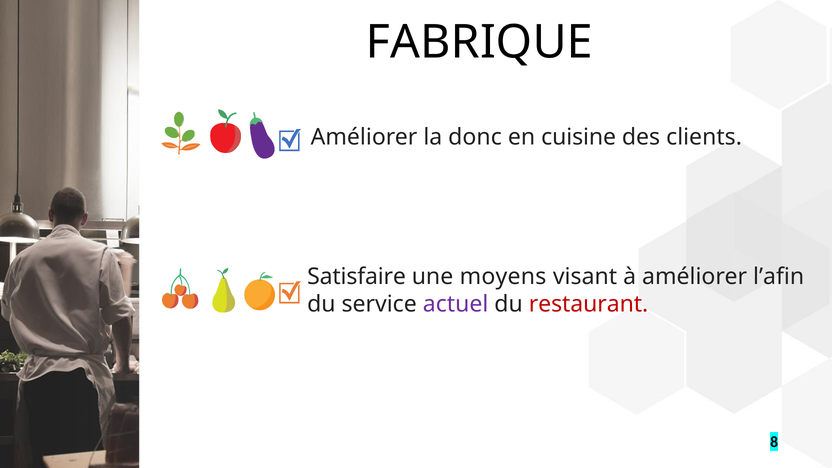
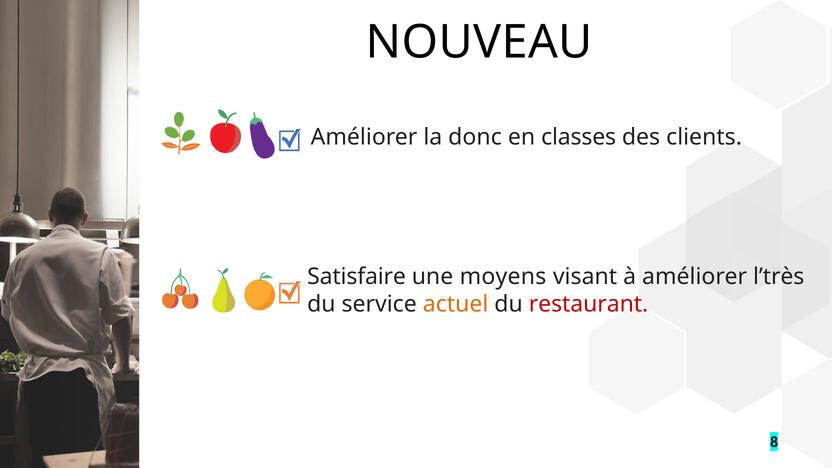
FABRIQUE: FABRIQUE -> NOUVEAU (479, 42)
cuisine: cuisine -> classes (579, 137)
l’afin: l’afin -> l’très (779, 277)
actuel colour: purple -> orange (456, 304)
